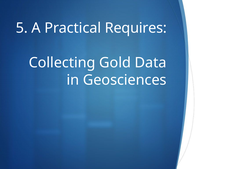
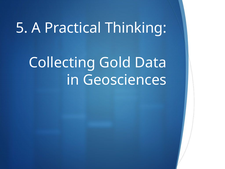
Requires: Requires -> Thinking (136, 28)
